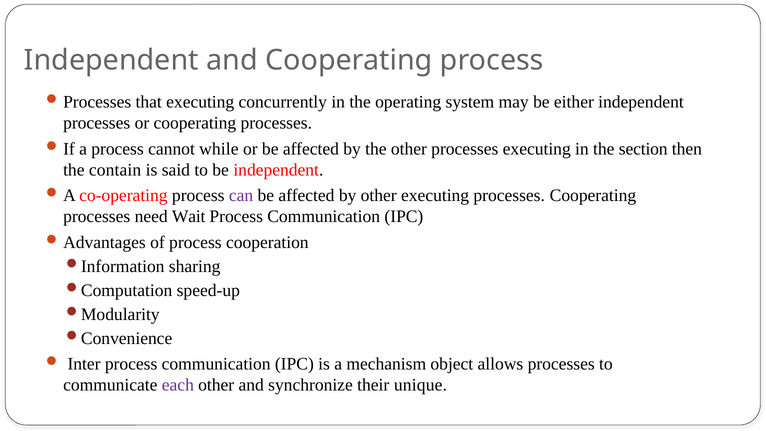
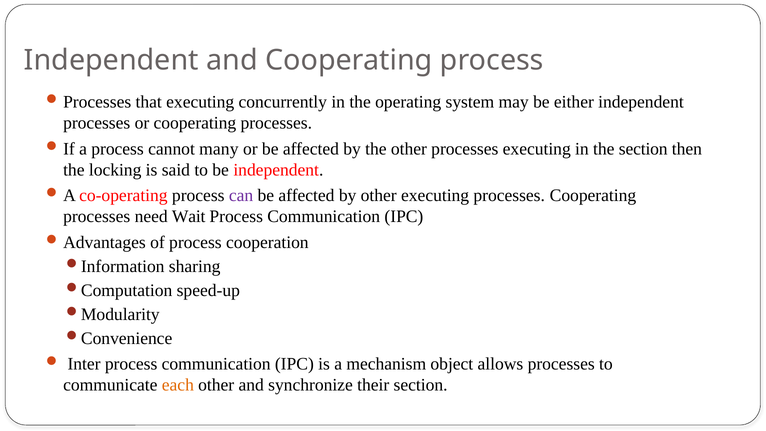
while: while -> many (219, 149)
contain: contain -> locking (115, 170)
each colour: purple -> orange (178, 385)
their unique: unique -> section (421, 385)
